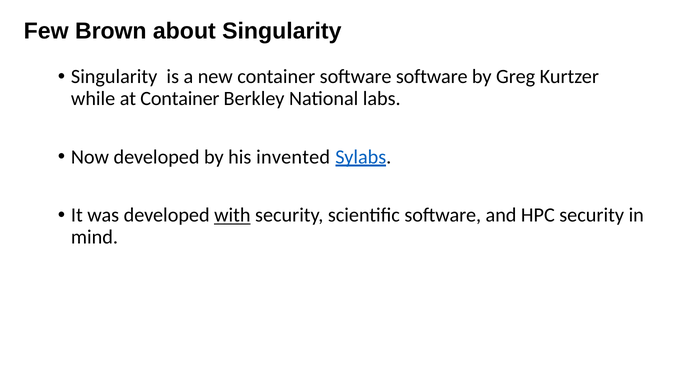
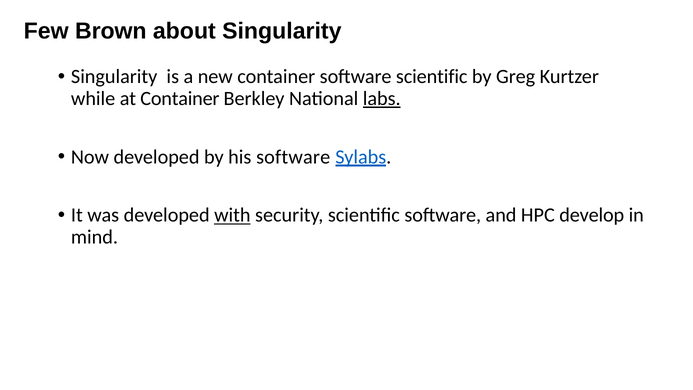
software software: software -> scientific (432, 77)
labs underline: none -> present (382, 98)
his invented: invented -> software (293, 157)
HPC security: security -> develop (592, 215)
